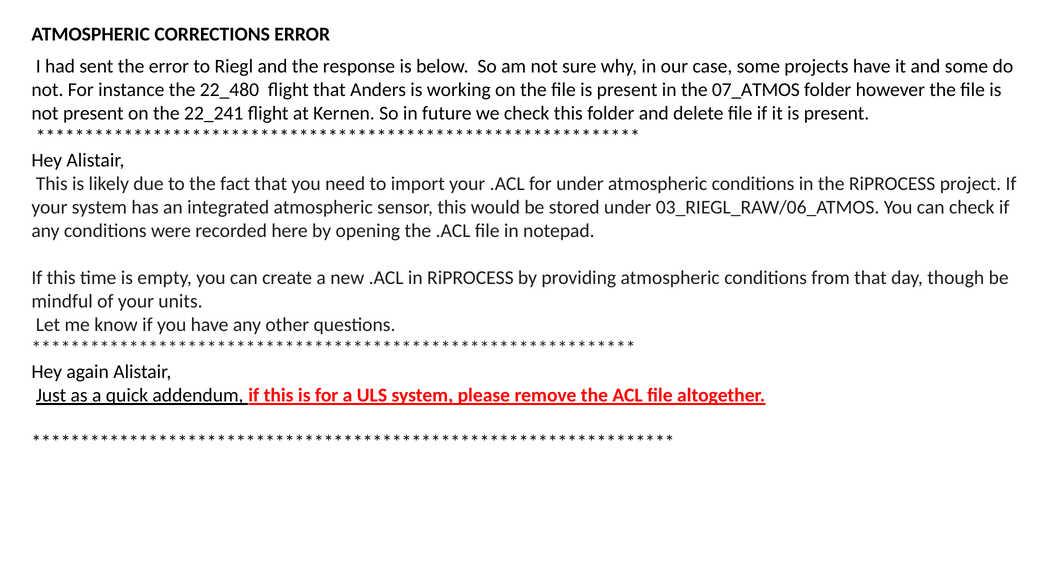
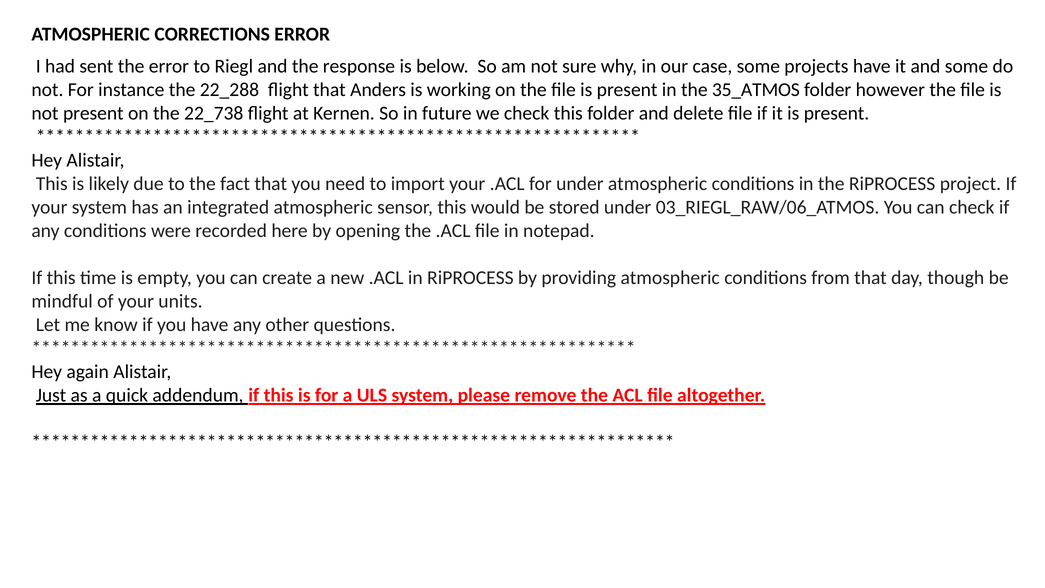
22_480: 22_480 -> 22_288 (229, 90)
07_ATMOS: 07_ATMOS -> 35_ATMOS (756, 90)
22_241: 22_241 -> 22_738 (214, 113)
